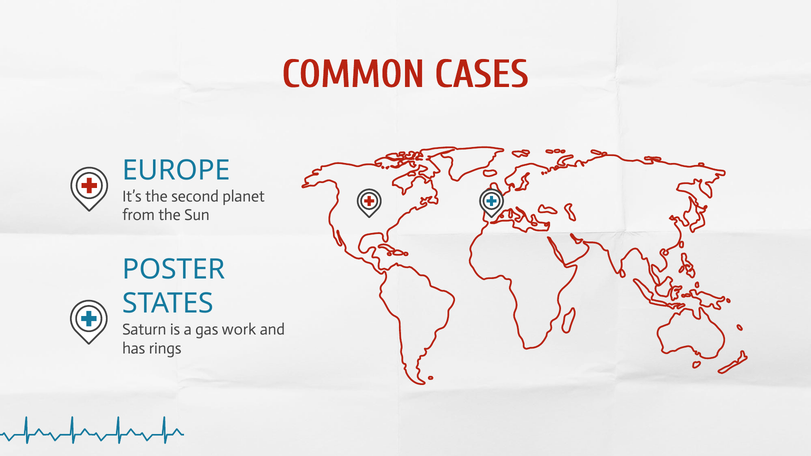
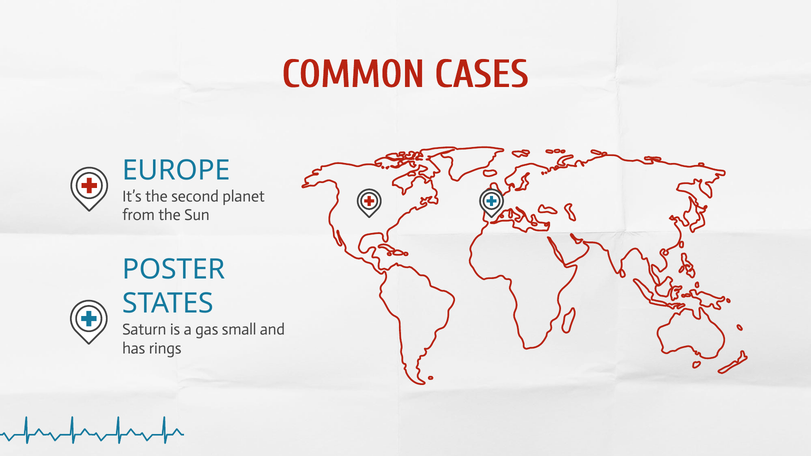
work: work -> small (239, 330)
